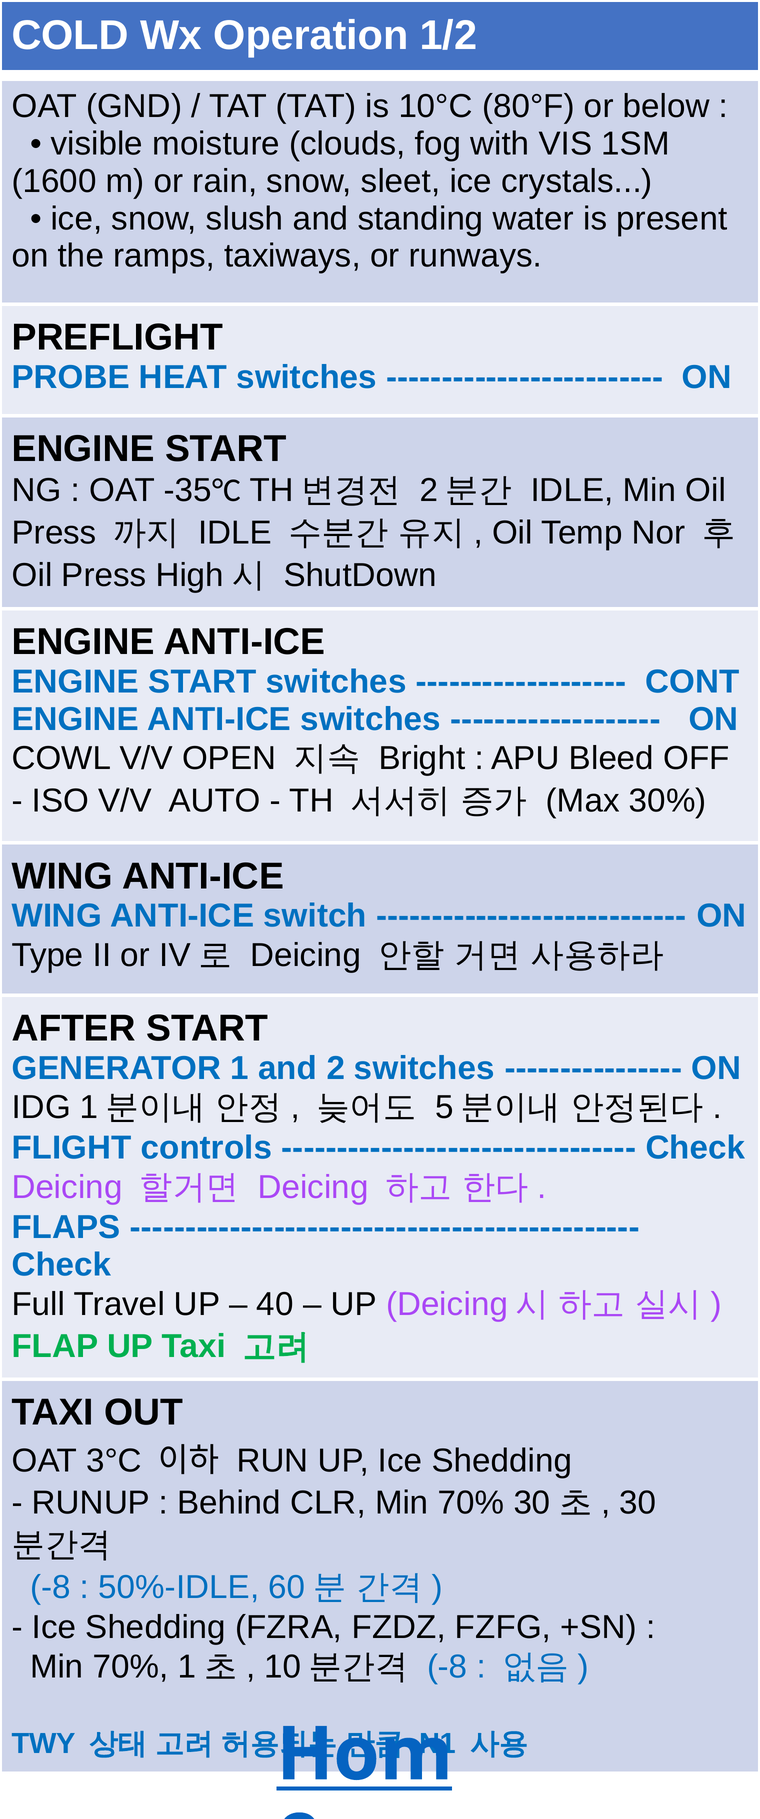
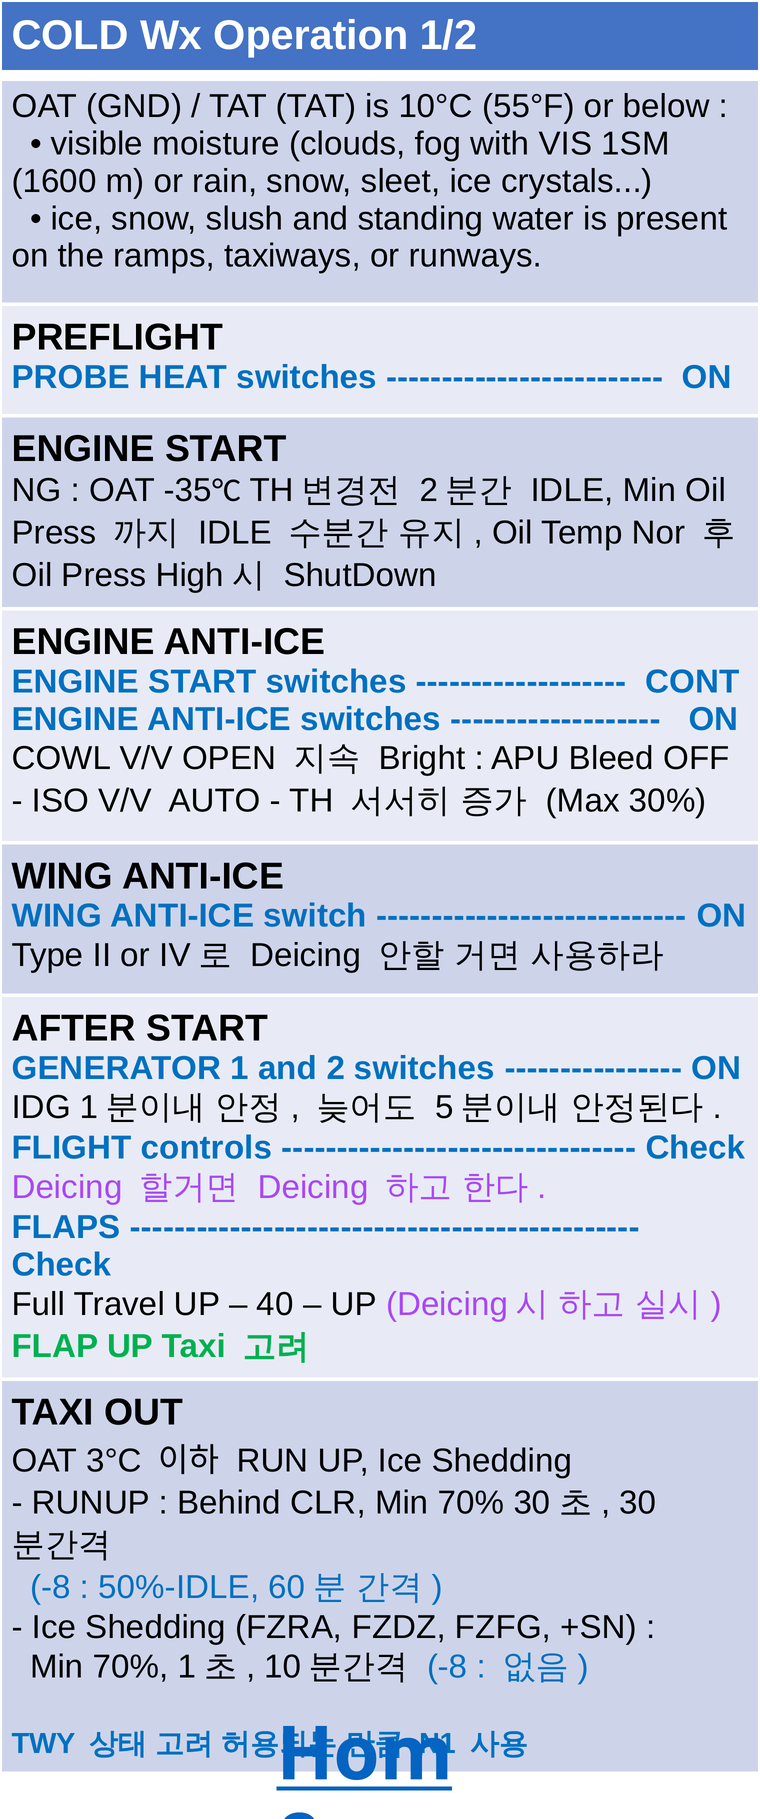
80°F: 80°F -> 55°F (528, 106)
